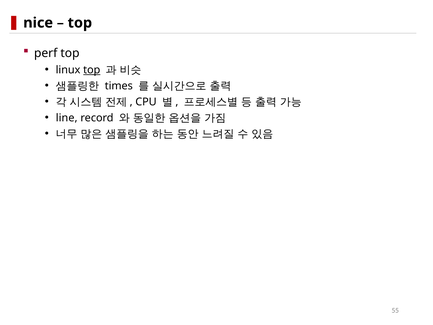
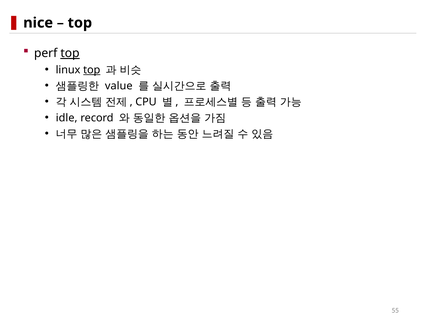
top underline: none -> present (70, 53)
times: times -> value (119, 86)
line: line -> idle (67, 118)
